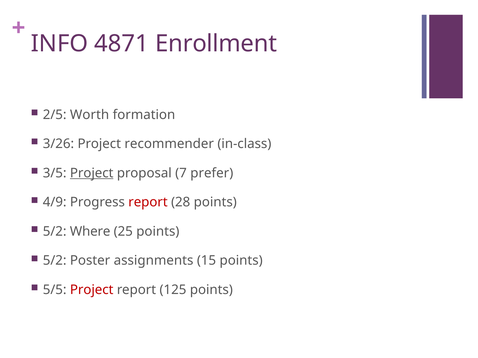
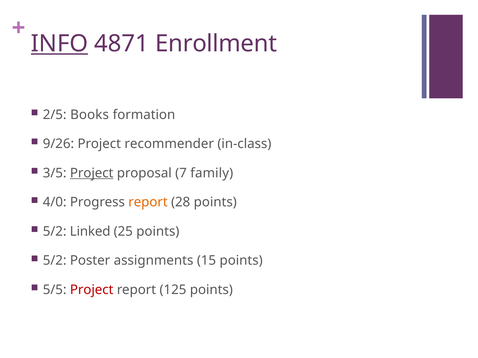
INFO underline: none -> present (59, 44)
Worth: Worth -> Books (90, 115)
3/26: 3/26 -> 9/26 (58, 144)
prefer: prefer -> family (212, 173)
4/9: 4/9 -> 4/0 (55, 203)
report colour: red -> orange (148, 203)
Where: Where -> Linked (90, 232)
